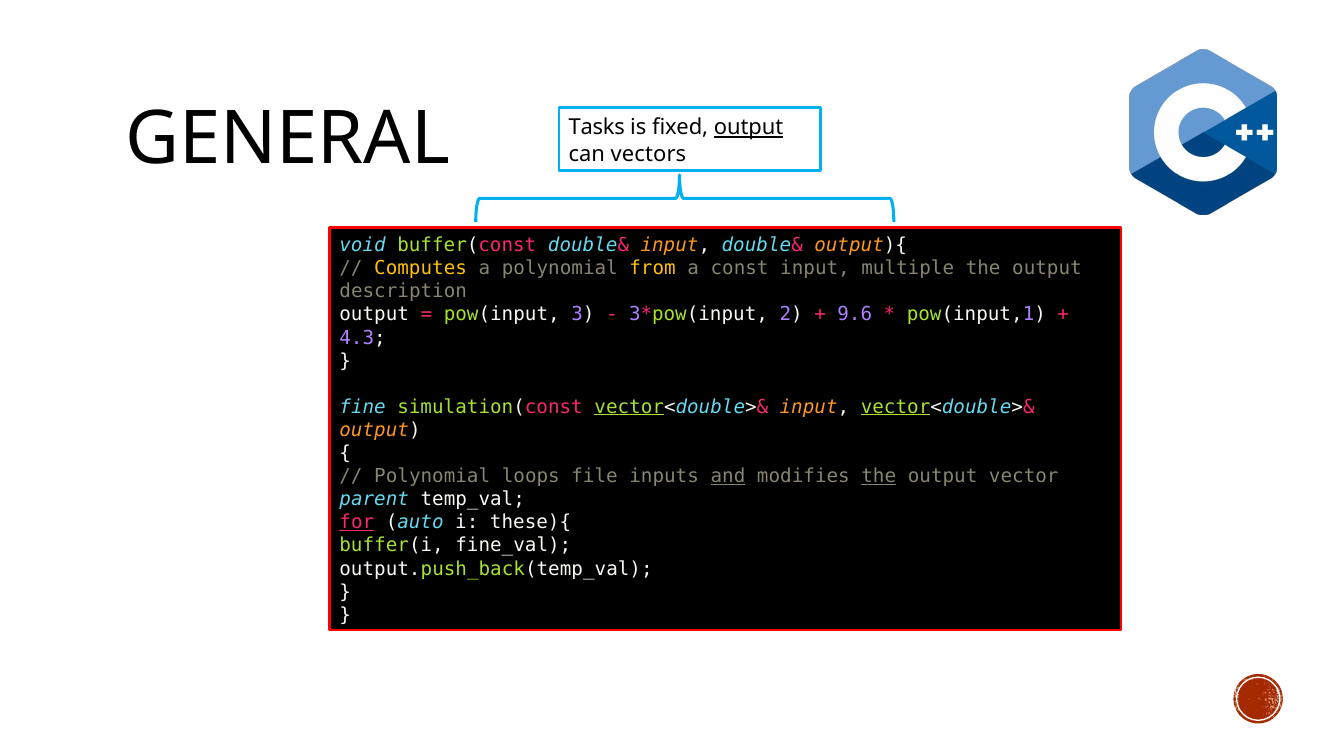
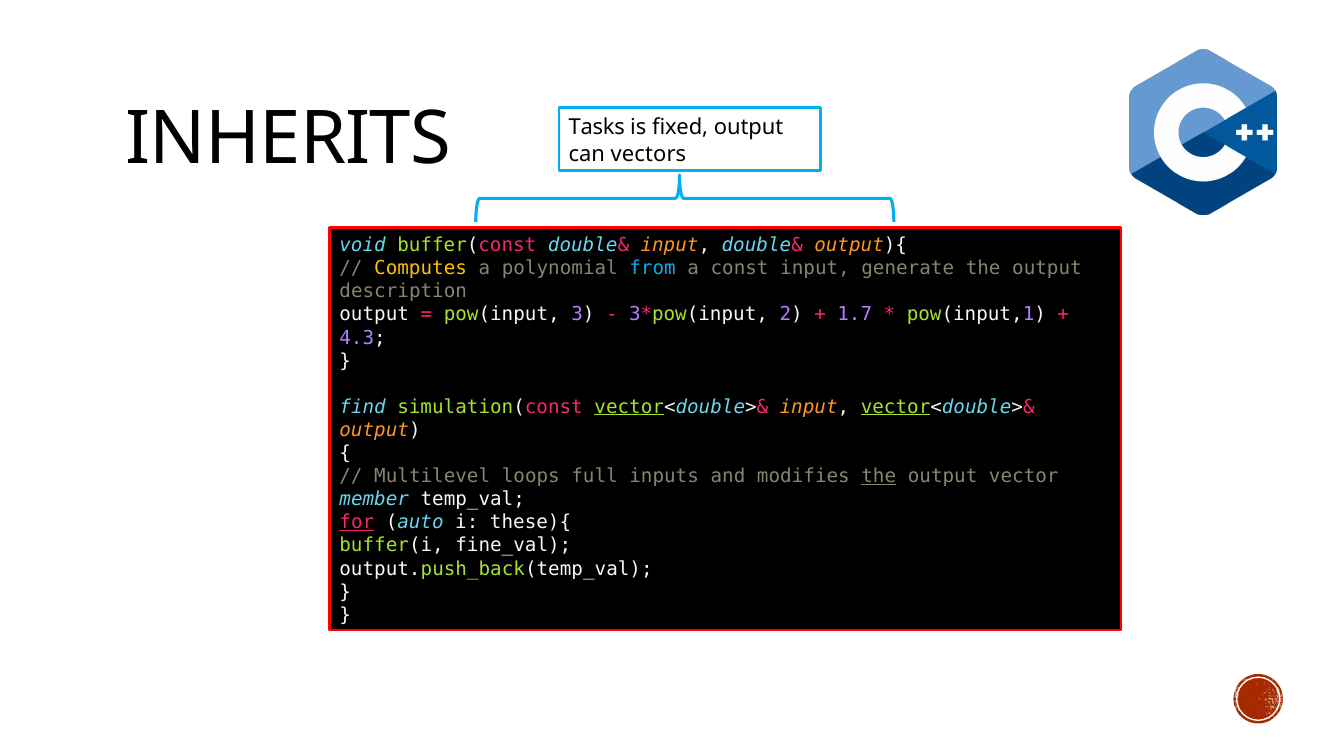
GENERAL: GENERAL -> INHERITS (288, 139)
output underline: present -> none (749, 127)
from colour: yellow -> light blue (653, 268)
multiple: multiple -> generate (908, 268)
9.6: 9.6 -> 1.7 (855, 315)
fine: fine -> find (363, 407)
Polynomial: Polynomial -> Multilevel (432, 476)
file: file -> full (595, 476)
and underline: present -> none (728, 476)
parent: parent -> member (374, 499)
